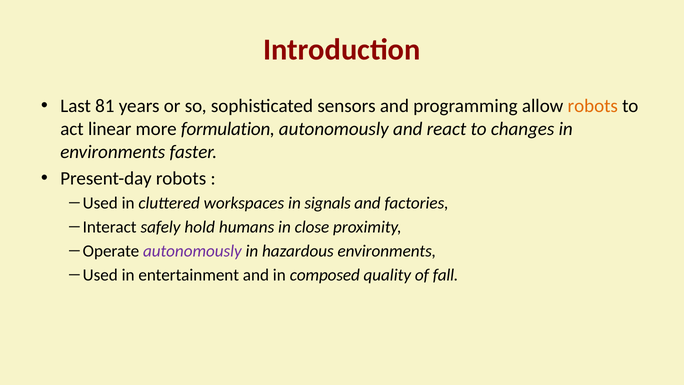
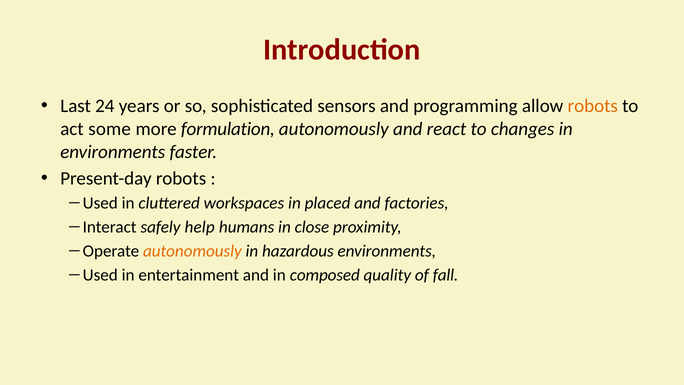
81: 81 -> 24 (105, 106)
linear: linear -> some (110, 129)
signals: signals -> placed (328, 203)
hold: hold -> help (200, 227)
autonomously colour: purple -> orange (192, 251)
